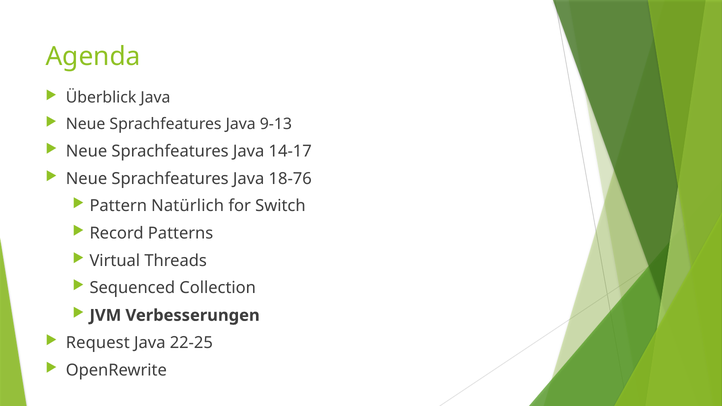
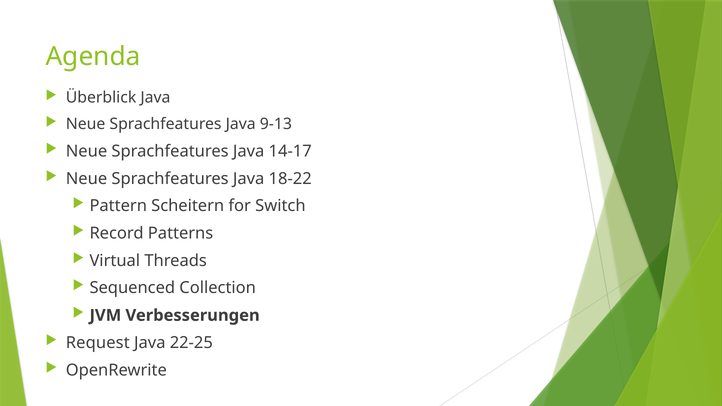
18-76: 18-76 -> 18-22 (290, 179)
Natürlich: Natürlich -> Scheitern (188, 206)
